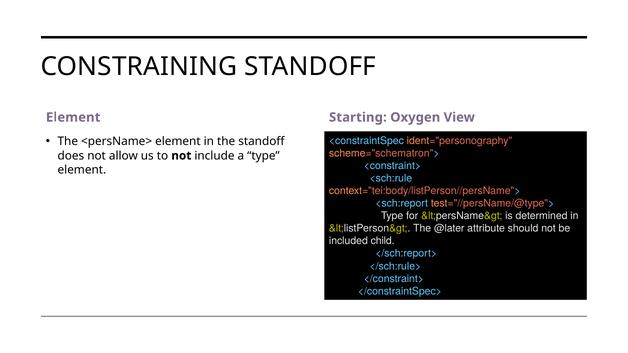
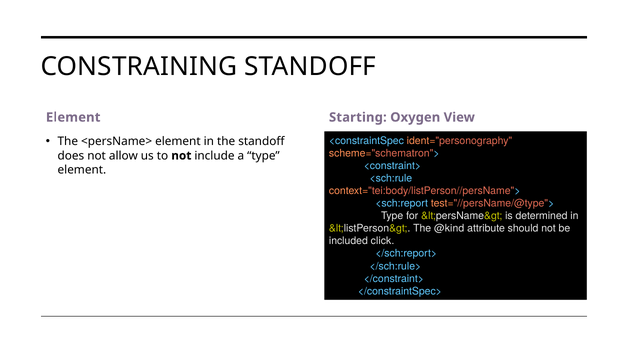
@later: @later -> @kind (449, 229)
child: child -> click (383, 241)
